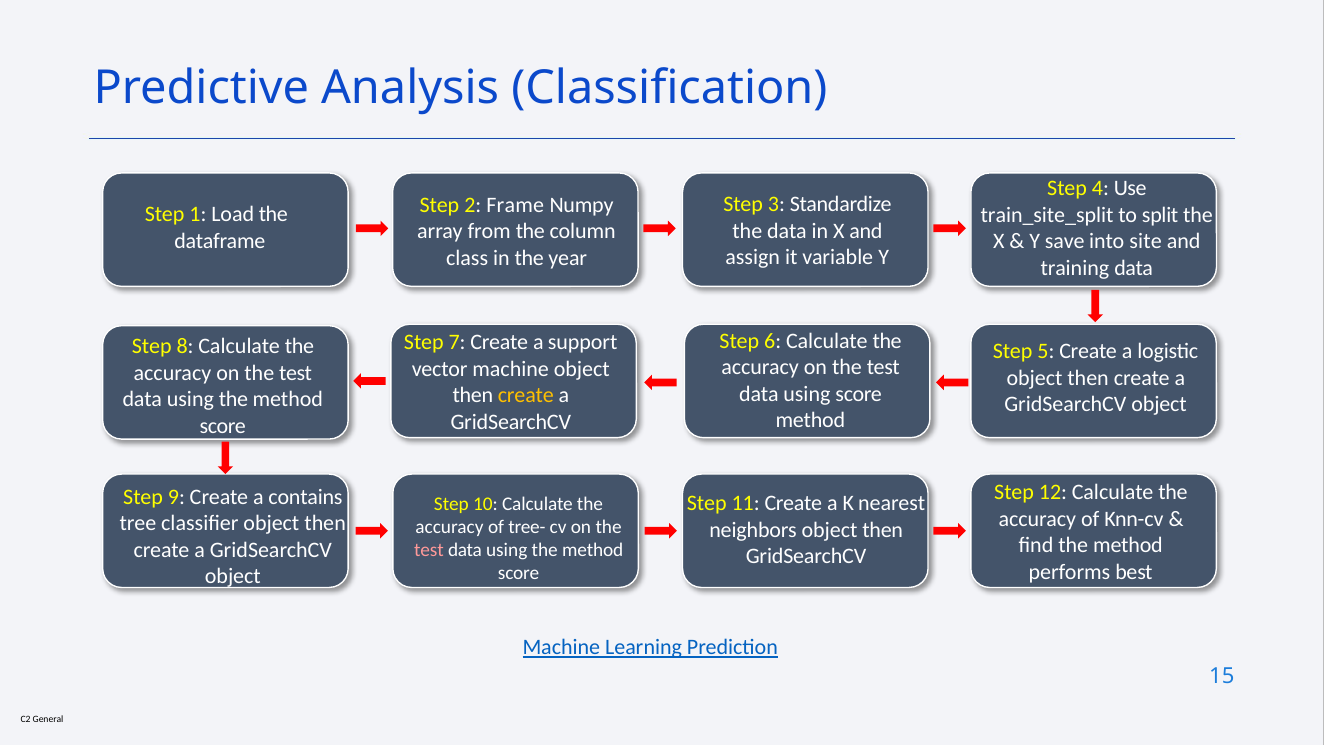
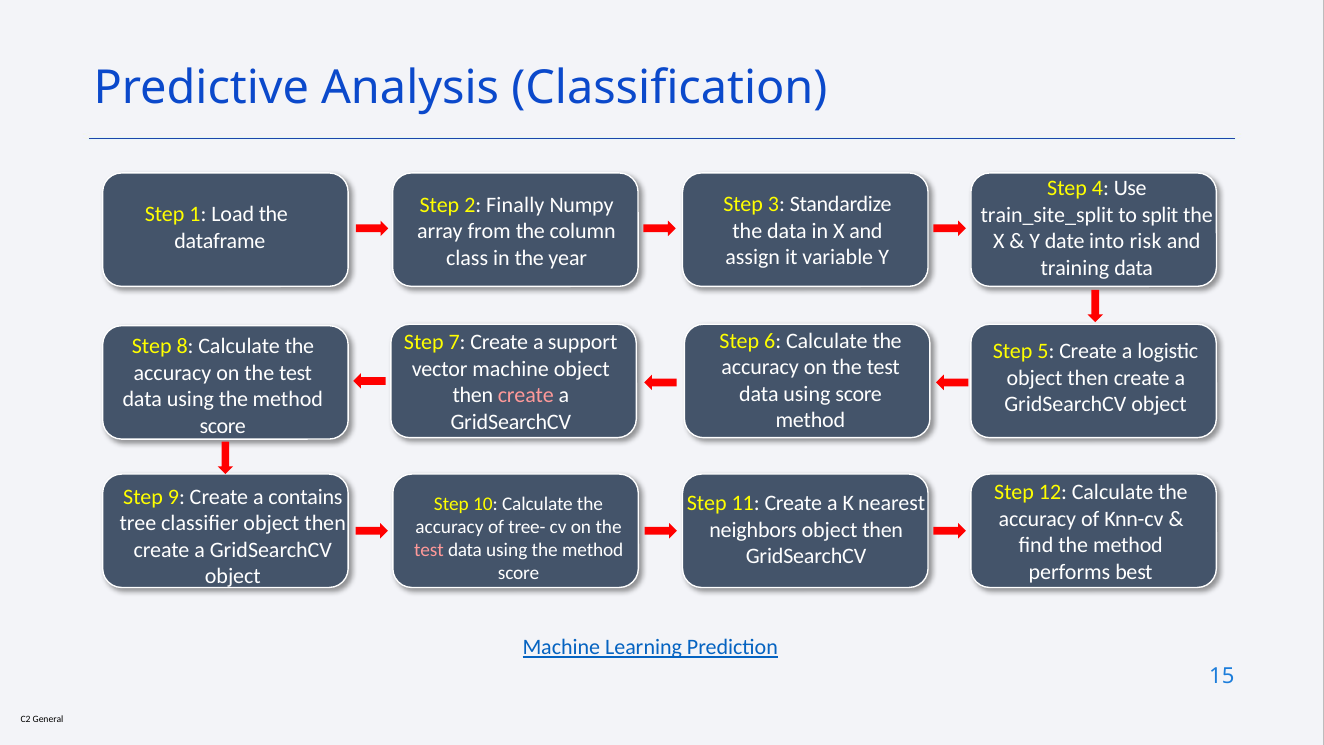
Frame: Frame -> Finally (515, 205)
save: save -> date (1065, 241)
site: site -> risk (1146, 241)
create colour: yellow -> pink (526, 395)
